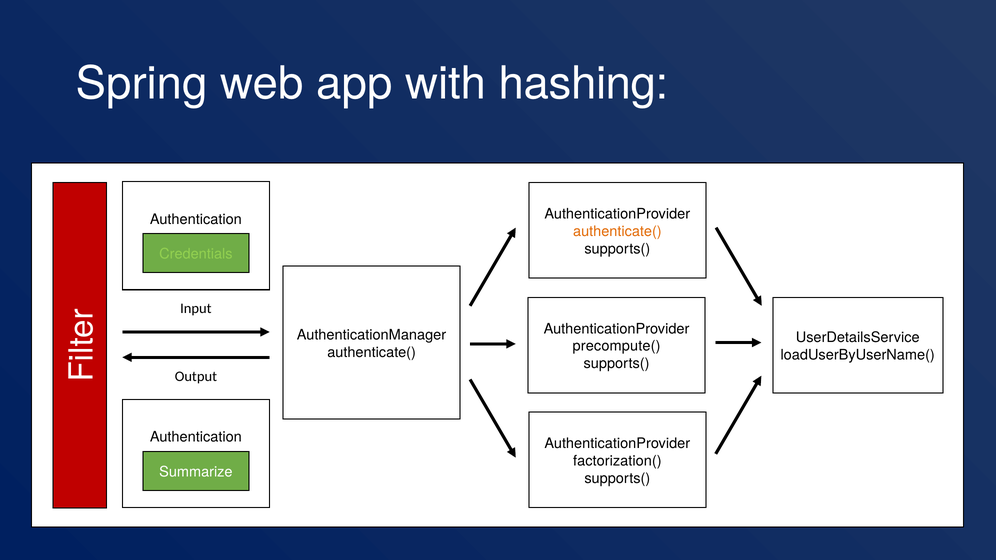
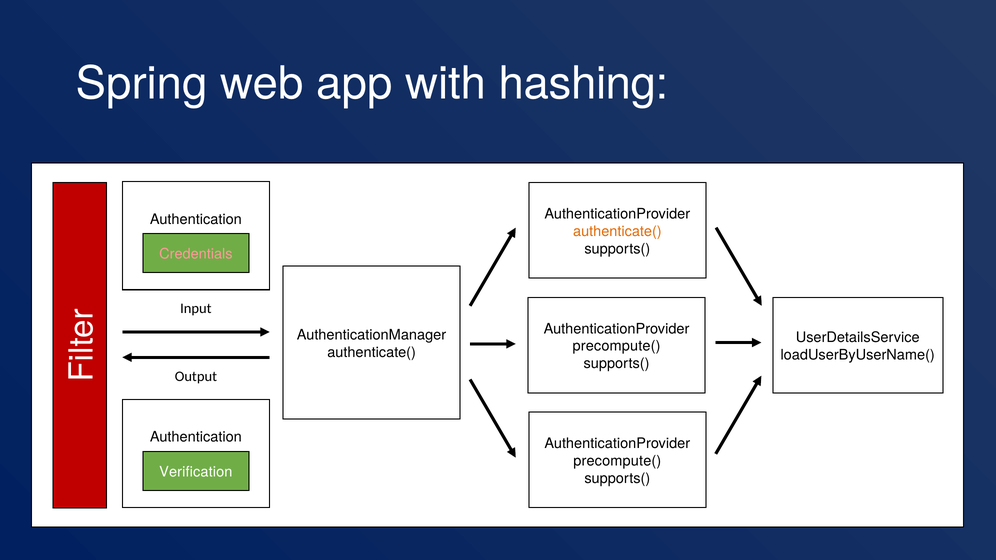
Credentials colour: light green -> pink (196, 254)
factorization(: factorization( -> precompute( (617, 461)
Summarize: Summarize -> Verification (196, 472)
